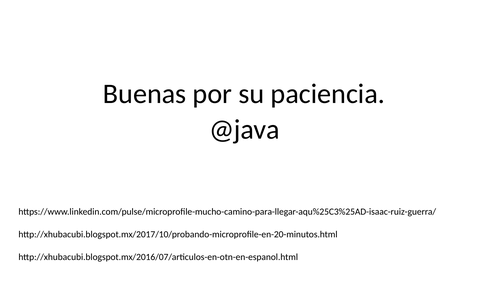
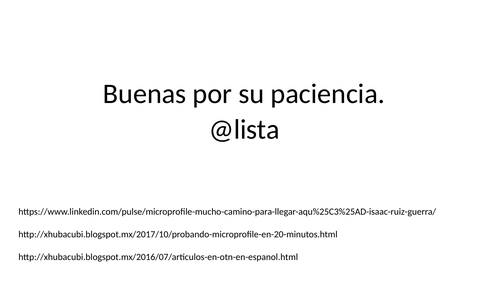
@java: @java -> @lista (244, 130)
